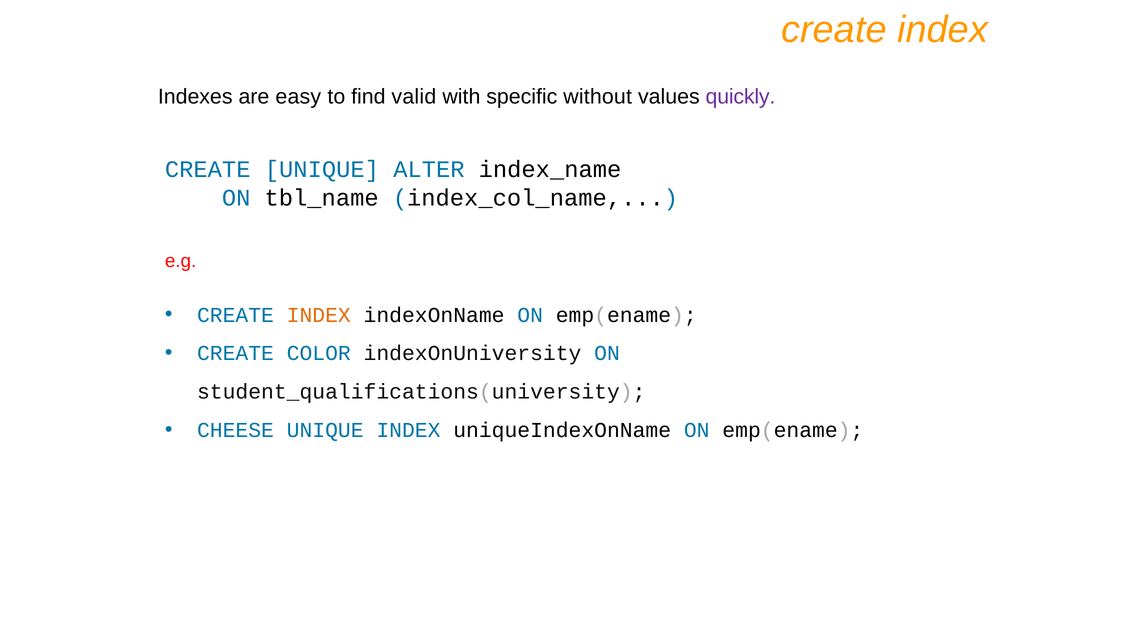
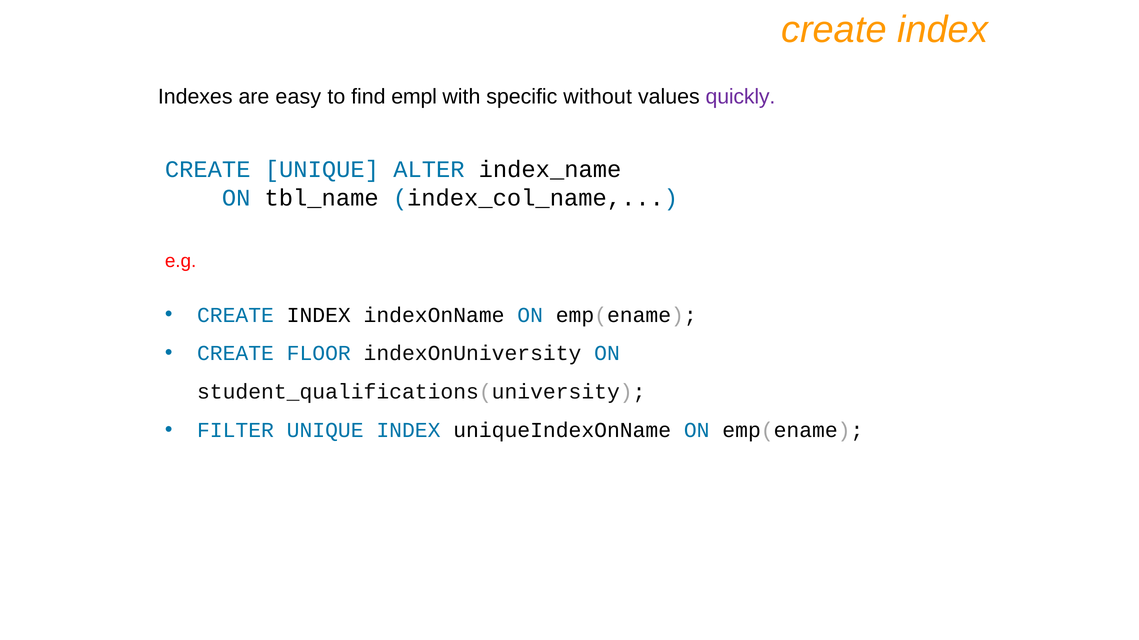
valid: valid -> empl (414, 97)
INDEX colour: orange -> black (319, 315)
COLOR: COLOR -> FLOOR (319, 354)
CHEESE: CHEESE -> FILTER (235, 431)
